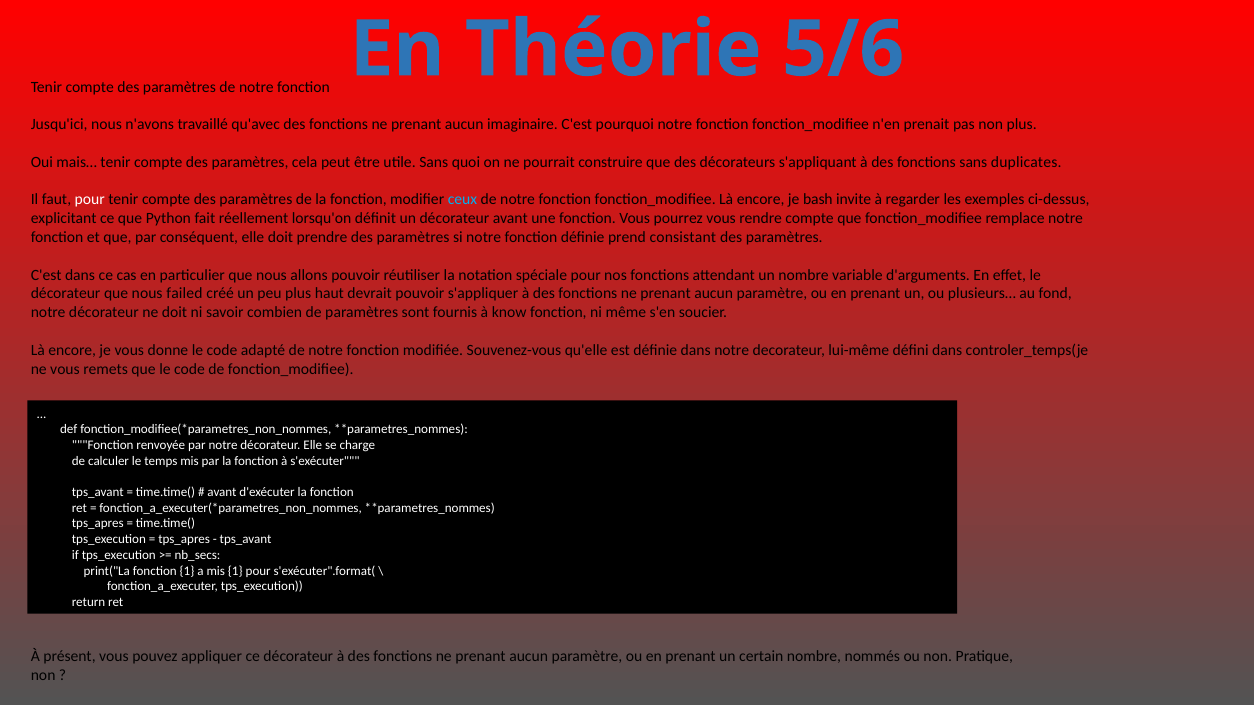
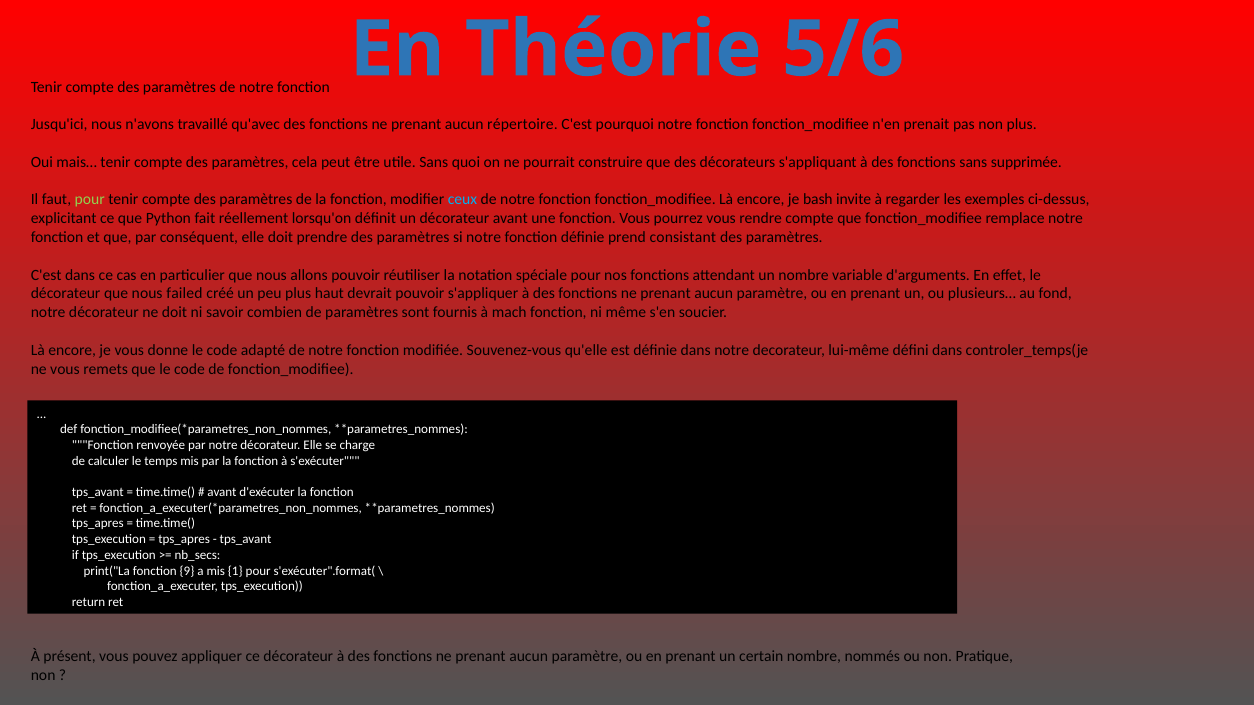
imaginaire: imaginaire -> répertoire (522, 125)
duplicates: duplicates -> supprimée (1026, 162)
pour colour: white -> light green (90, 200)
know: know -> mach (509, 313)
fonction 1: 1 -> 9 (187, 571)
